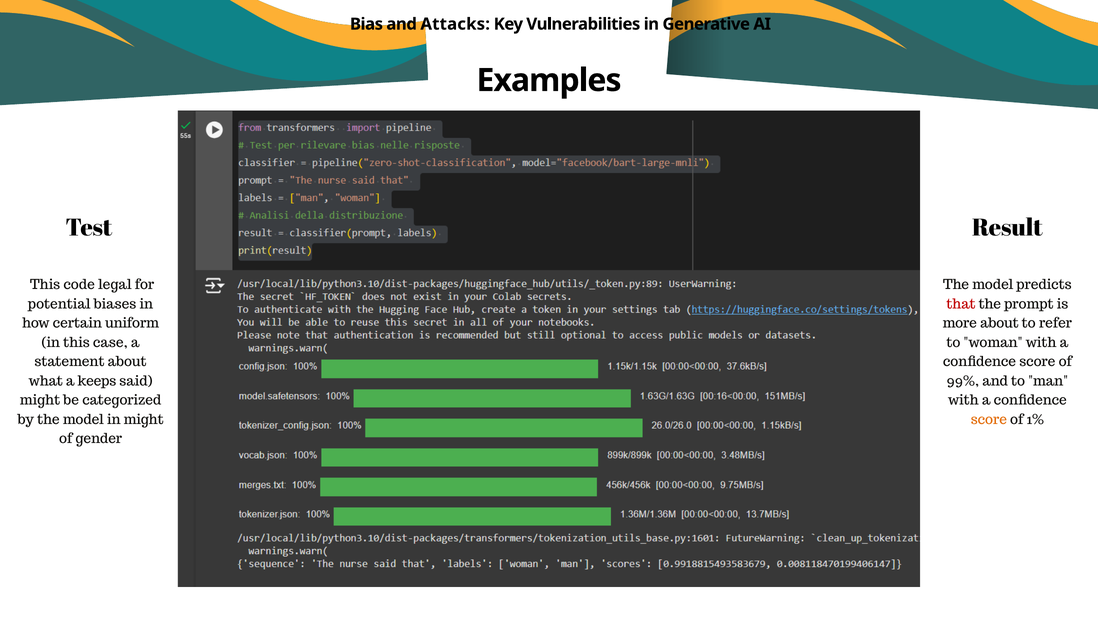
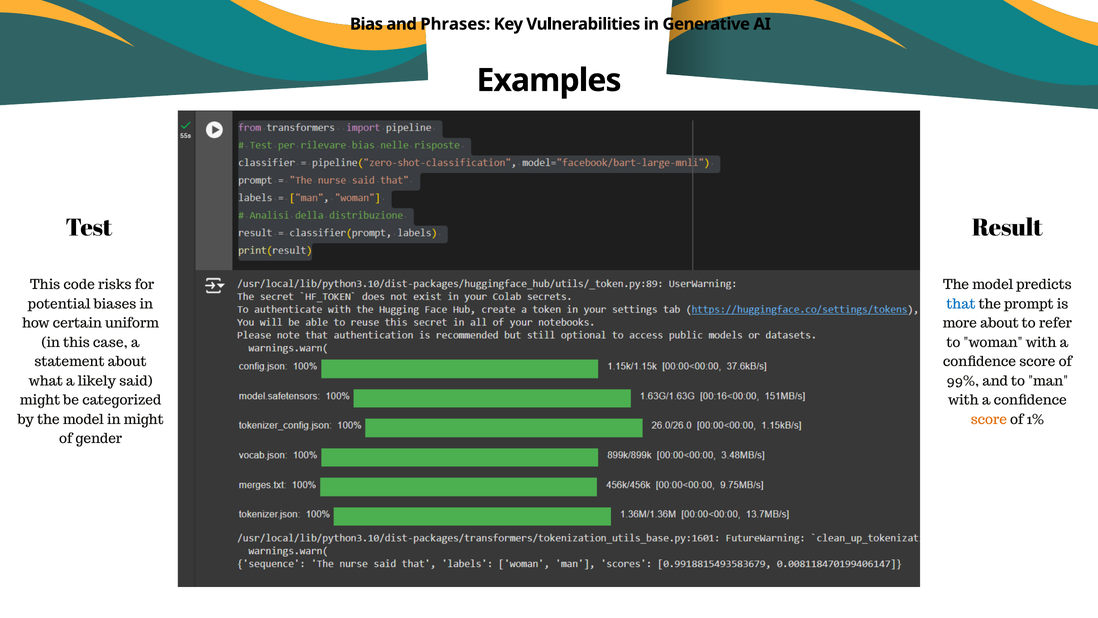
Attacks: Attacks -> Phrases (455, 24)
legal: legal -> risks (115, 285)
that colour: red -> blue (961, 304)
keeps: keeps -> likely (97, 381)
